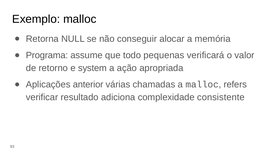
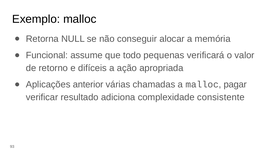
Programa: Programa -> Funcional (47, 55)
system: system -> difíceis (92, 68)
refers: refers -> pagar (235, 85)
